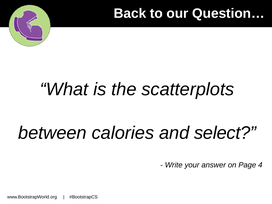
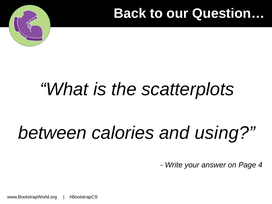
select: select -> using (225, 133)
